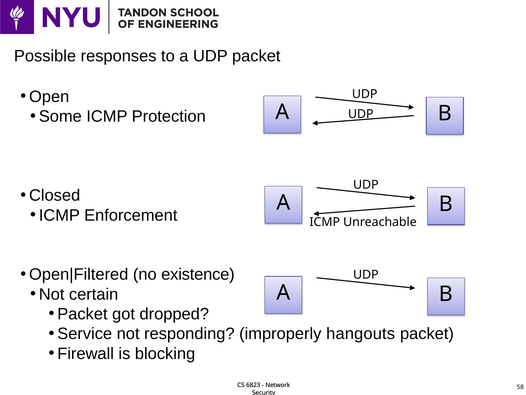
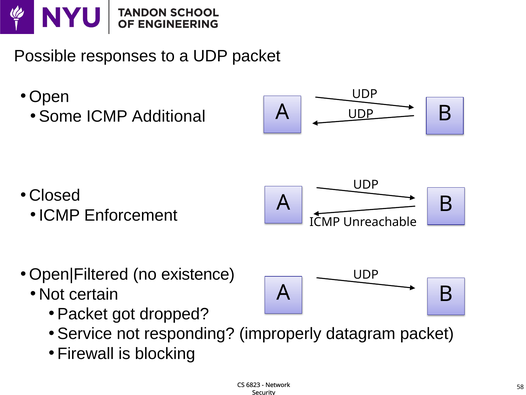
Protection: Protection -> Additional (169, 116)
hangouts: hangouts -> datagram (361, 333)
